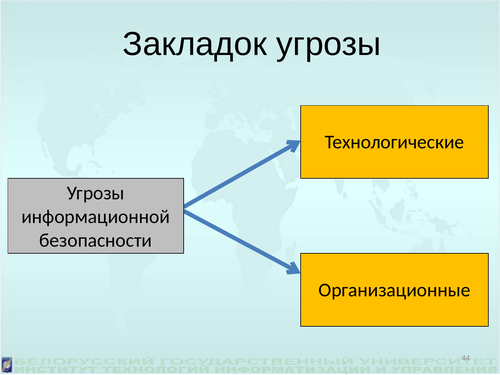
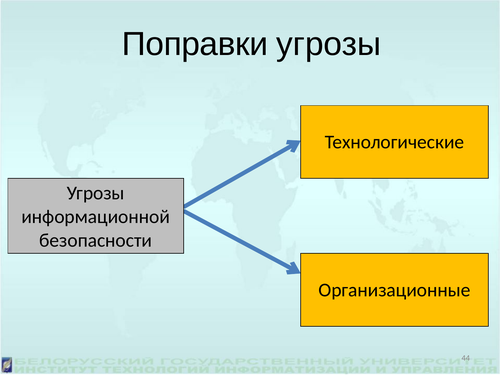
Закладок: Закладок -> Поправки (195, 44)
